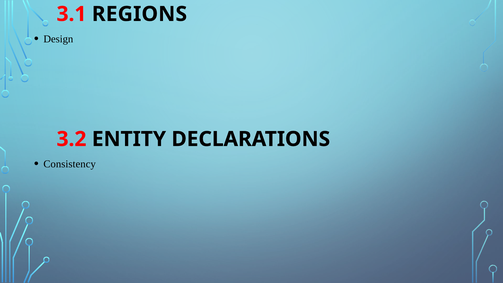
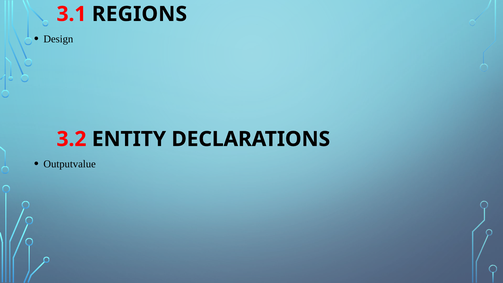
Consistency: Consistency -> Outputvalue (70, 164)
